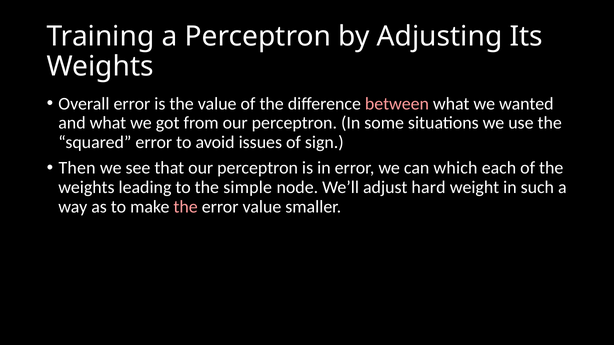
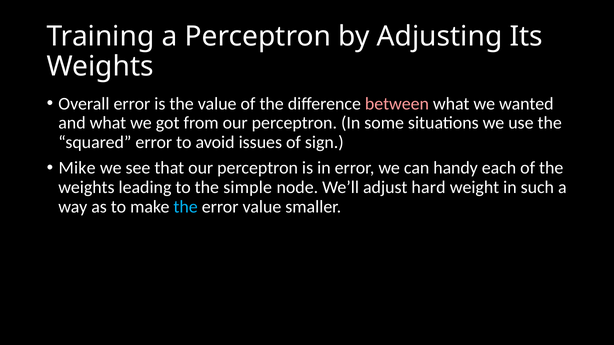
Then: Then -> Mike (77, 168)
which: which -> handy (456, 168)
the colour: pink -> light blue (186, 207)
